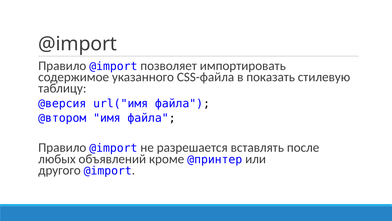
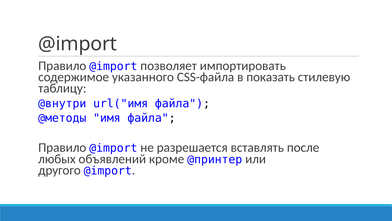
@версия: @версия -> @внутри (62, 103)
@втором: @втором -> @методы (62, 118)
